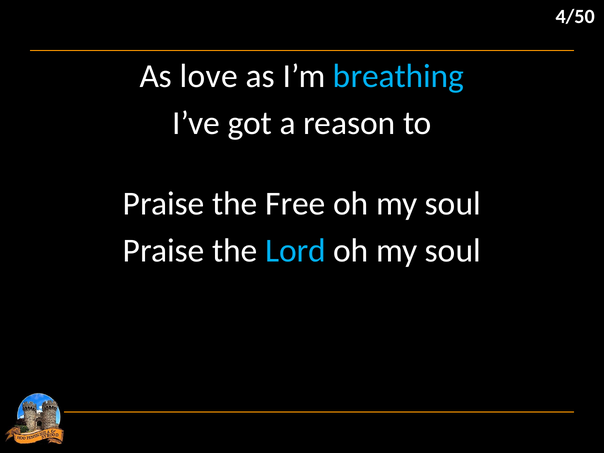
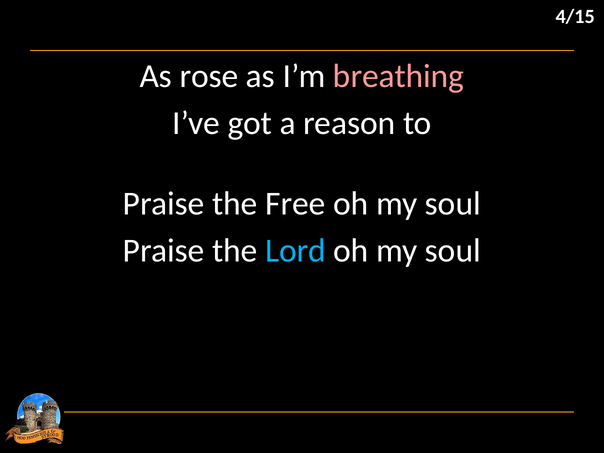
4/50: 4/50 -> 4/15 (575, 16)
love: love -> rose (209, 76)
breathing colour: light blue -> pink (399, 76)
